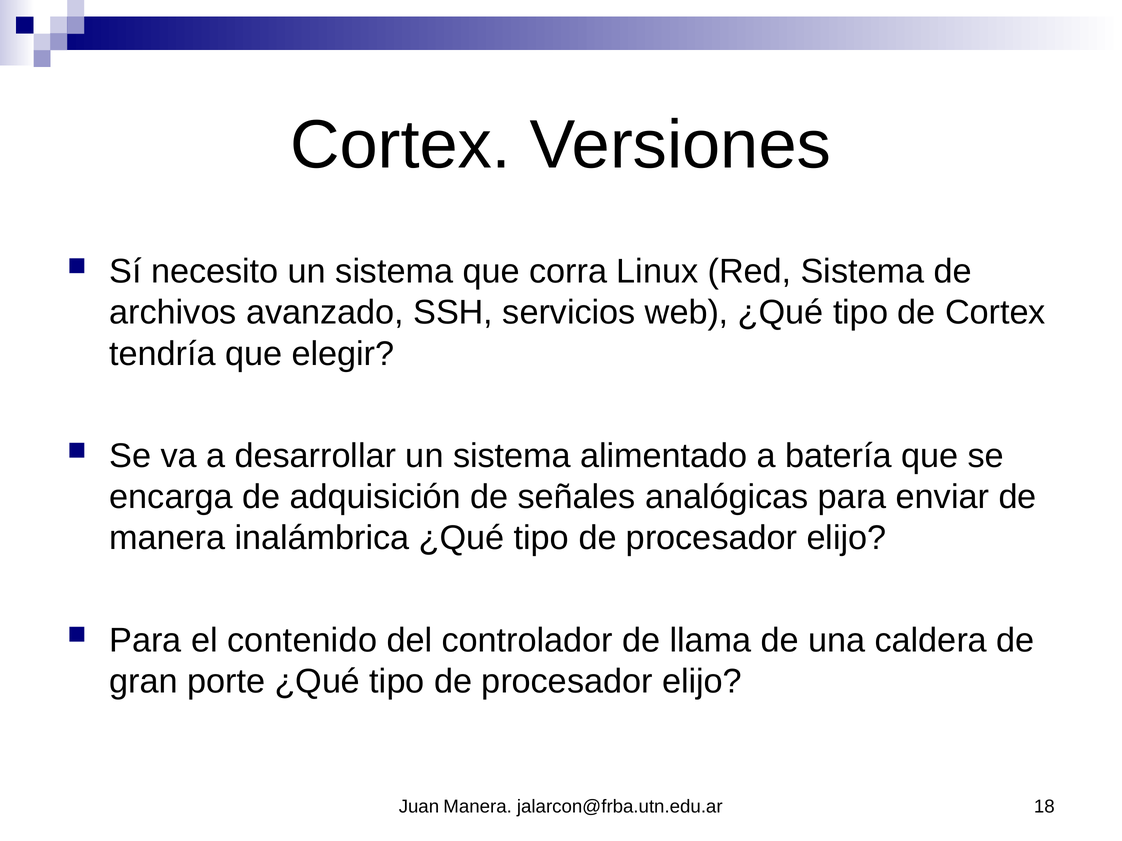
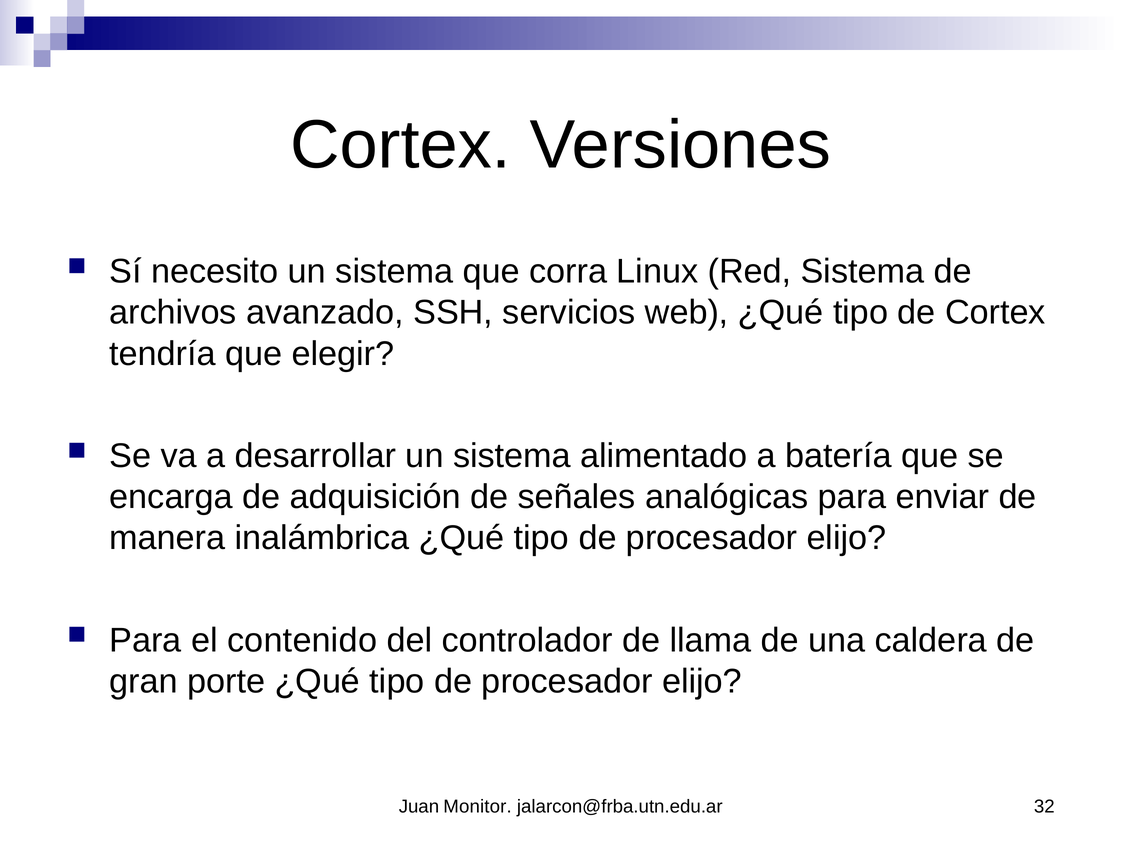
Juan Manera: Manera -> Monitor (478, 807)
18: 18 -> 32 (1044, 807)
